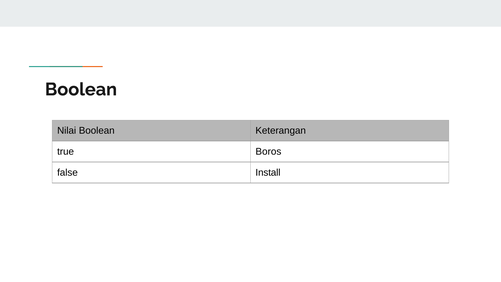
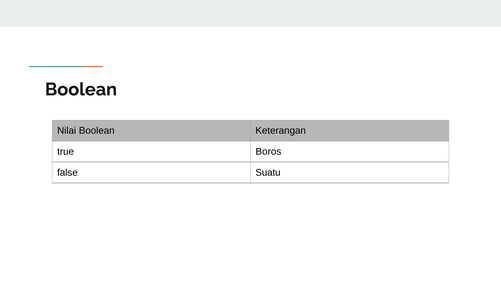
Install: Install -> Suatu (268, 173)
